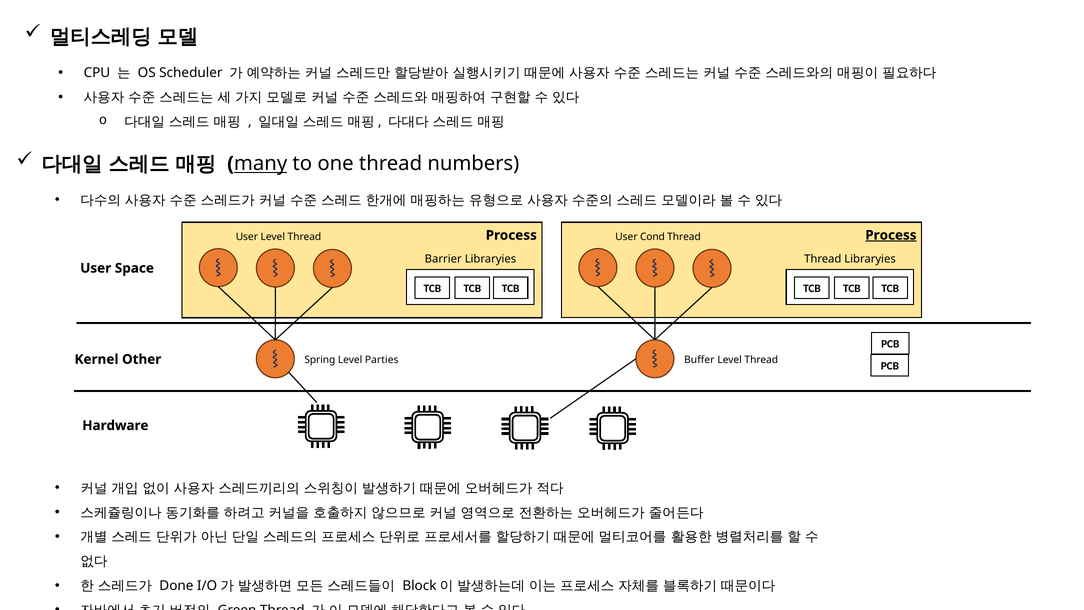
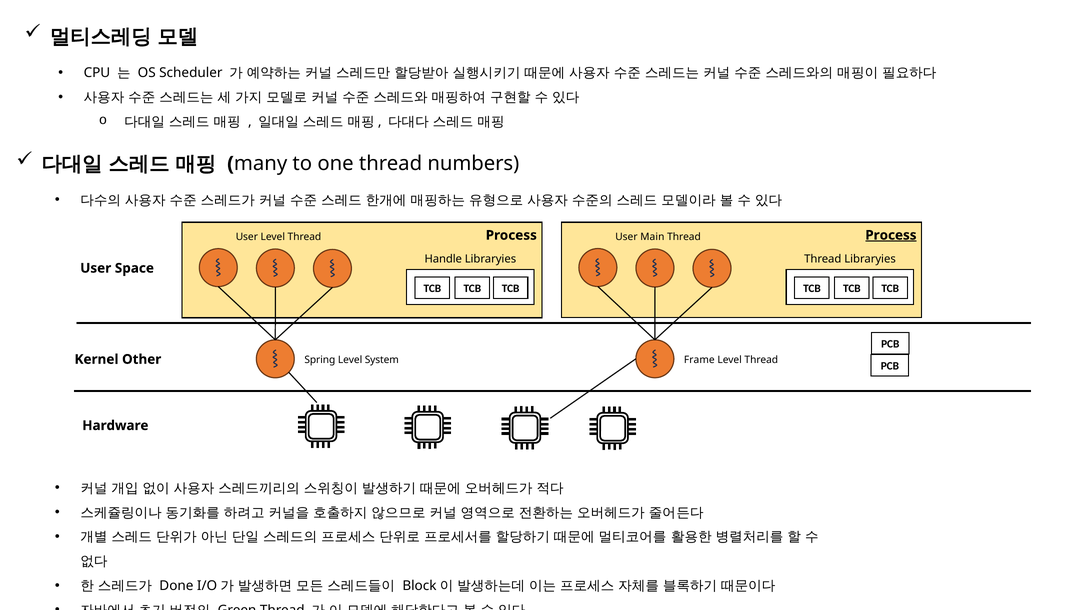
many underline: present -> none (261, 164)
Cond: Cond -> Main (652, 237)
Barrier: Barrier -> Handle (443, 259)
Buffer: Buffer -> Frame (699, 360)
Parties: Parties -> System (382, 360)
